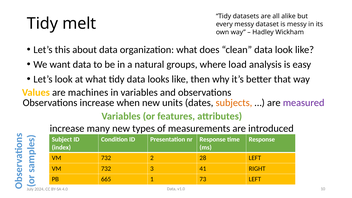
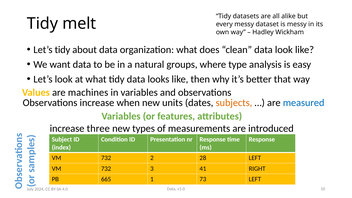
Let’s this: this -> tidy (62, 50)
load: load -> type (238, 64)
measured colour: purple -> blue (304, 103)
many: many -> three (98, 129)
